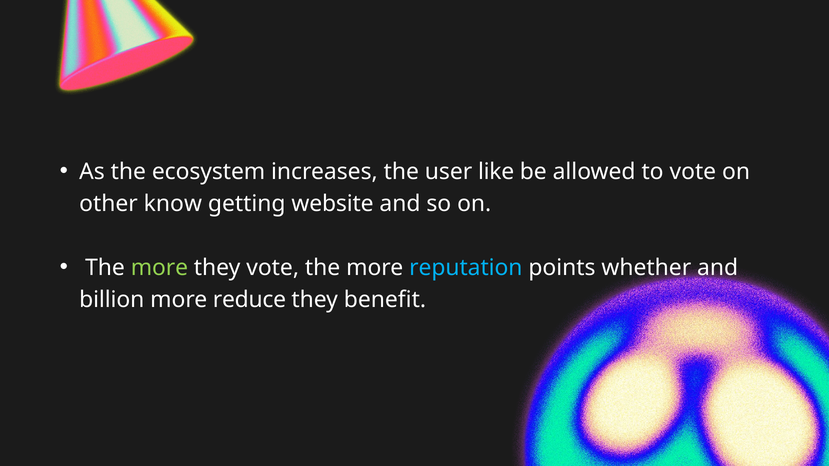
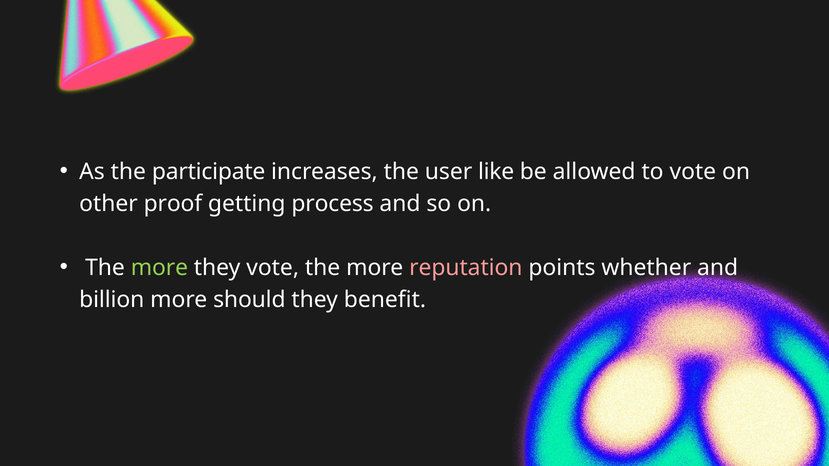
ecosystem: ecosystem -> participate (209, 172)
know: know -> proof (173, 204)
website: website -> process (333, 204)
reputation colour: light blue -> pink (466, 268)
reduce: reduce -> should (249, 300)
